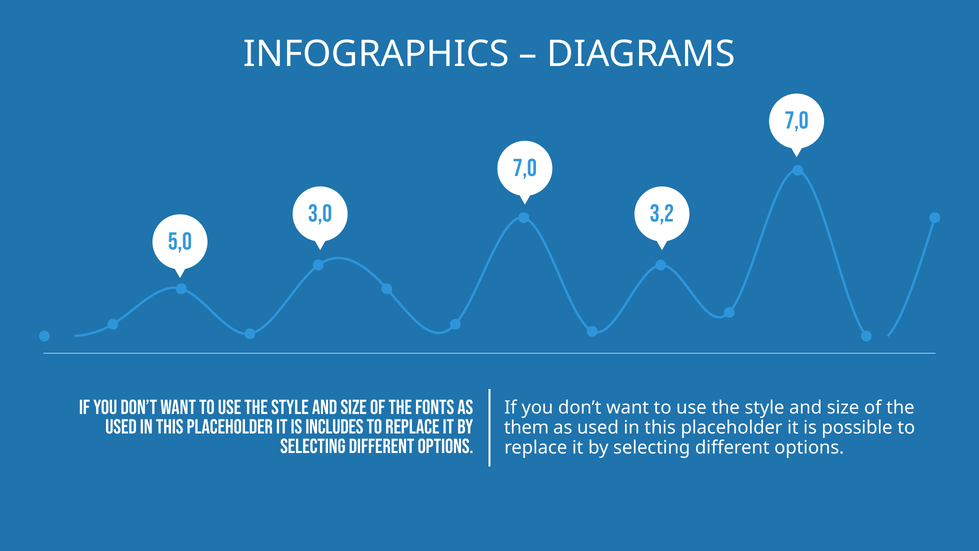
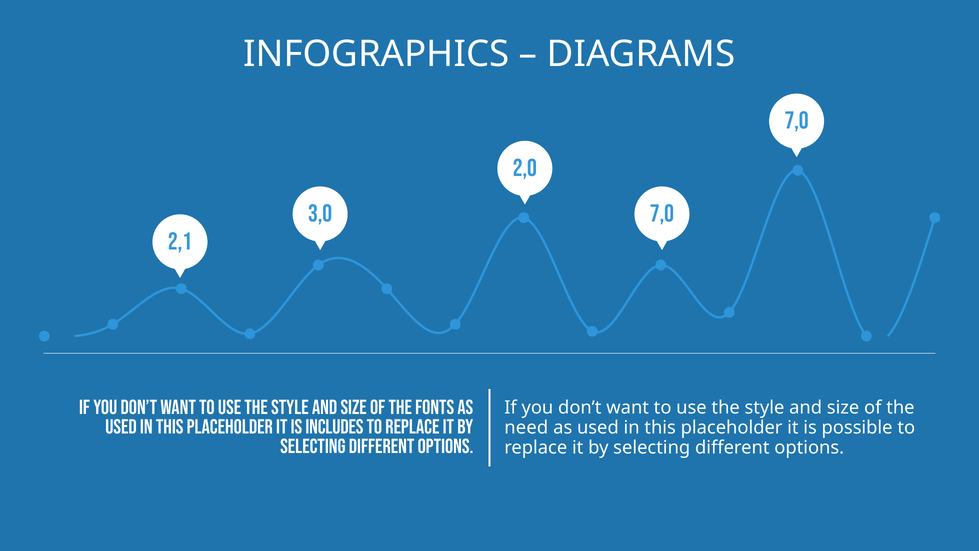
7,0: 7,0 -> 2,0 (525, 168)
3,0 3,2: 3,2 -> 7,0 (662, 214)
5,0: 5,0 -> 2,1 (180, 242)
them: them -> need (526, 427)
